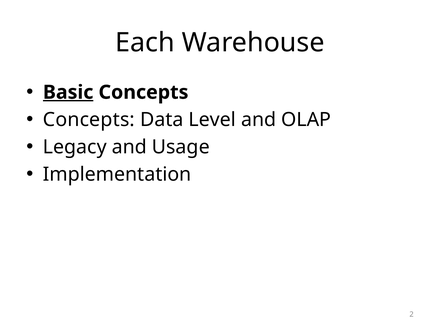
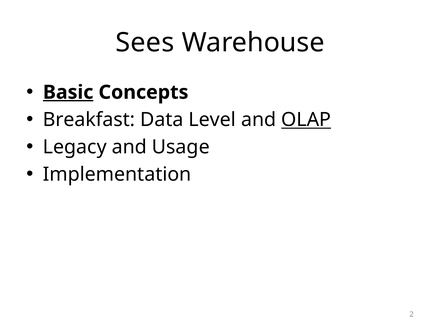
Each: Each -> Sees (145, 43)
Concepts: Concepts -> Breakfast (89, 120)
OLAP underline: none -> present (306, 120)
